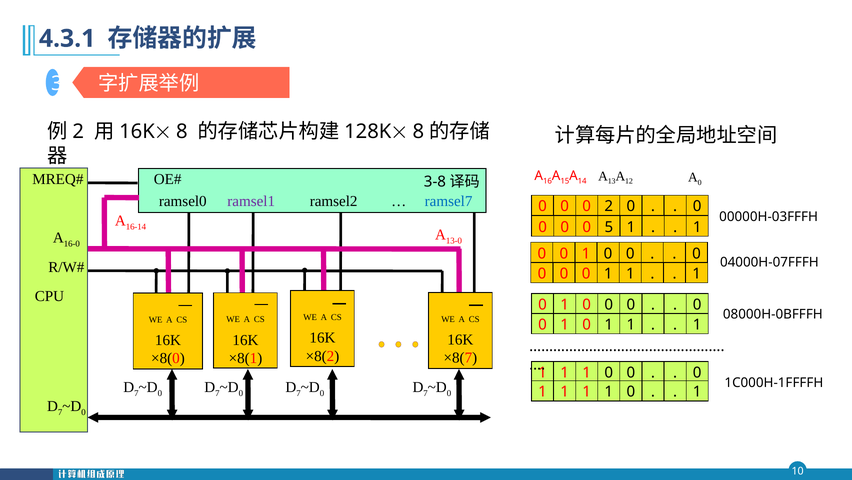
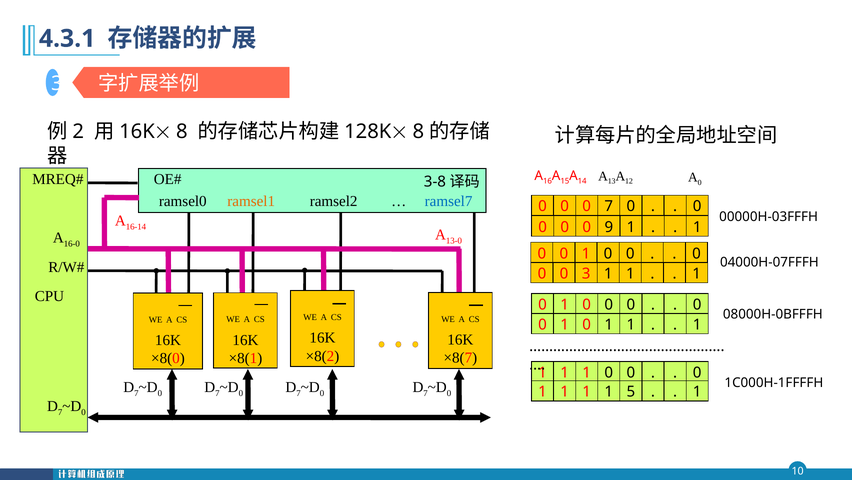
ramsel1 colour: purple -> orange (251, 201)
0 2: 2 -> 7 (609, 206)
5: 5 -> 9 (609, 227)
0: 0 -> 3 (586, 273)
0: 0 -> 5 (631, 391)
